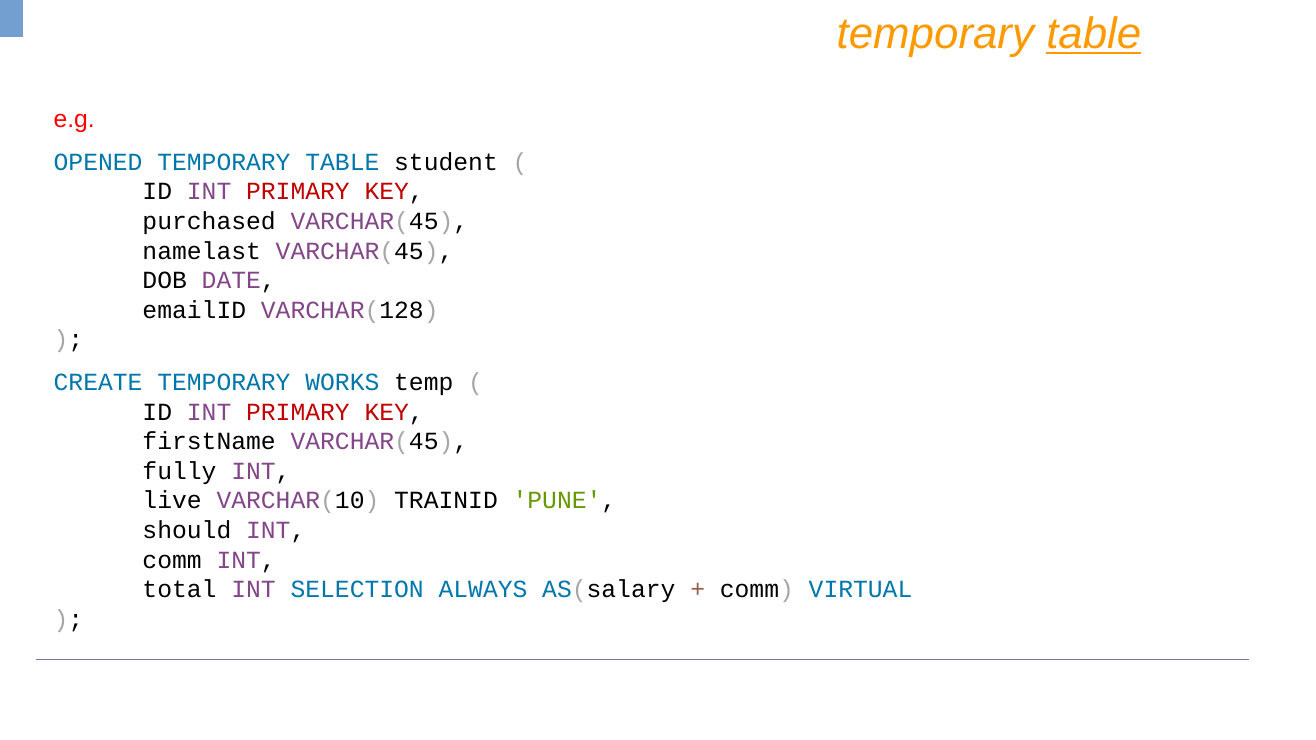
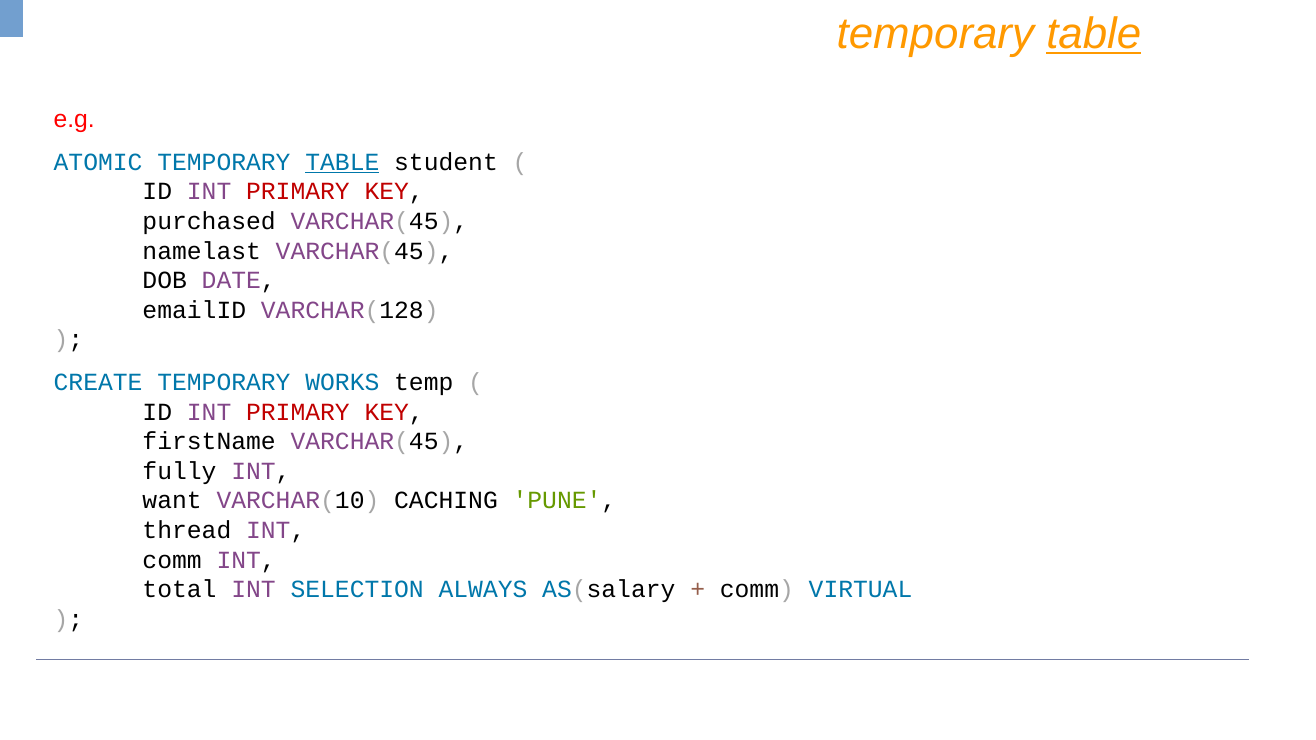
OPENED: OPENED -> ATOMIC (98, 162)
TABLE underline: none -> present (342, 162)
live: live -> want (172, 501)
TRAINID: TRAINID -> CACHING (446, 501)
should: should -> thread (187, 531)
